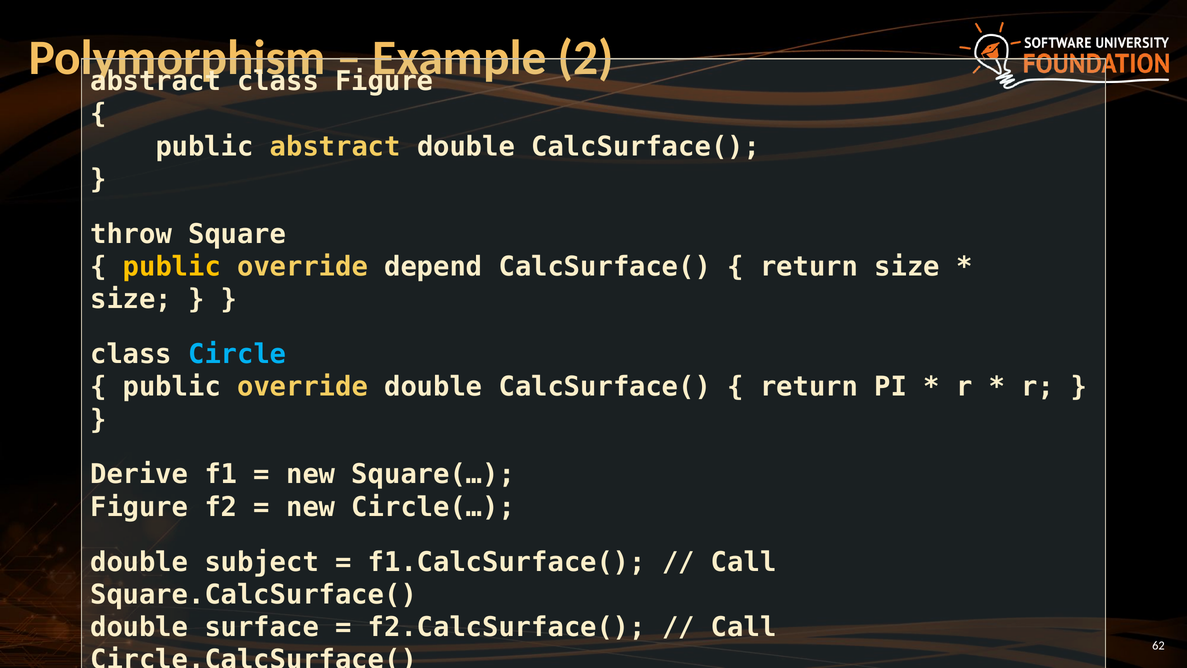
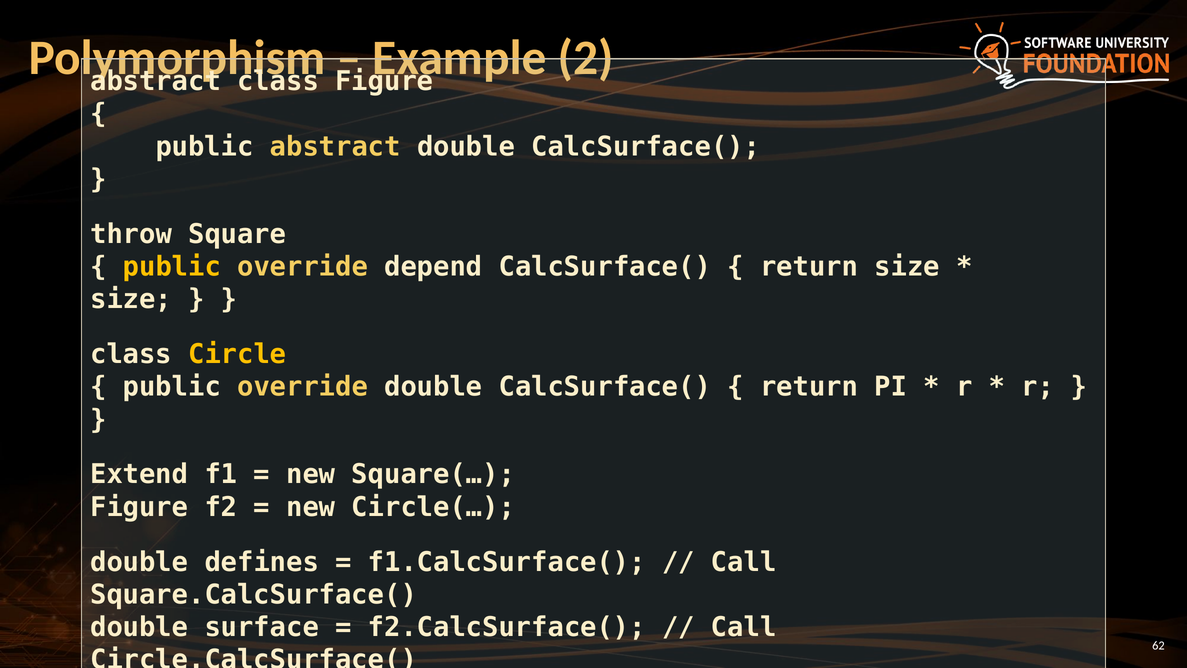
Circle colour: light blue -> yellow (237, 354)
Derive: Derive -> Extend (139, 474)
subject: subject -> defines (262, 562)
